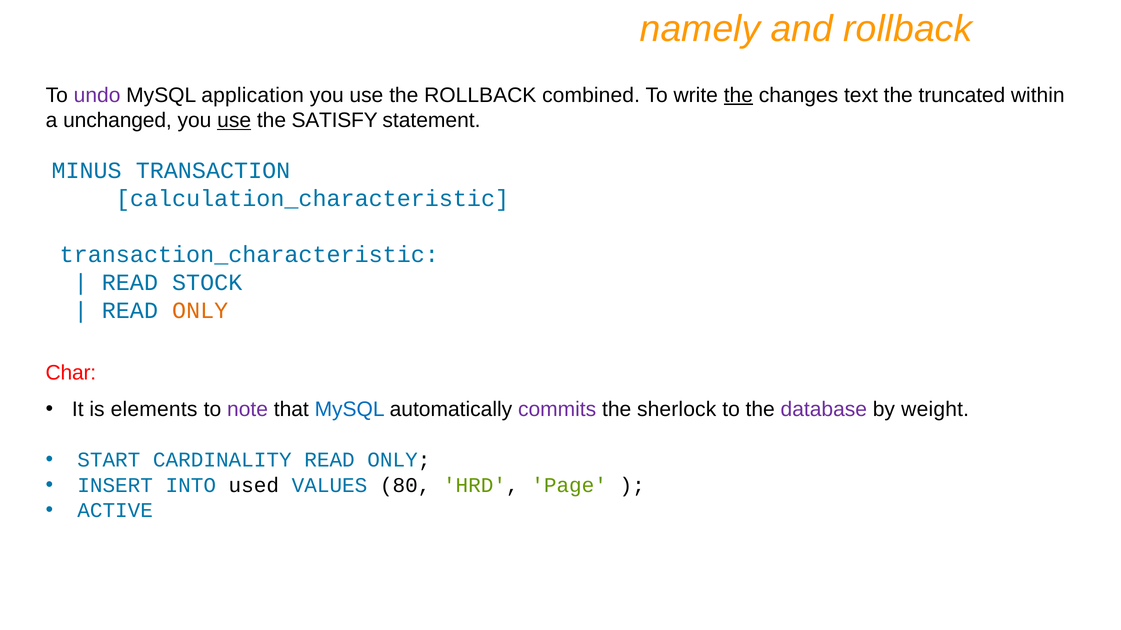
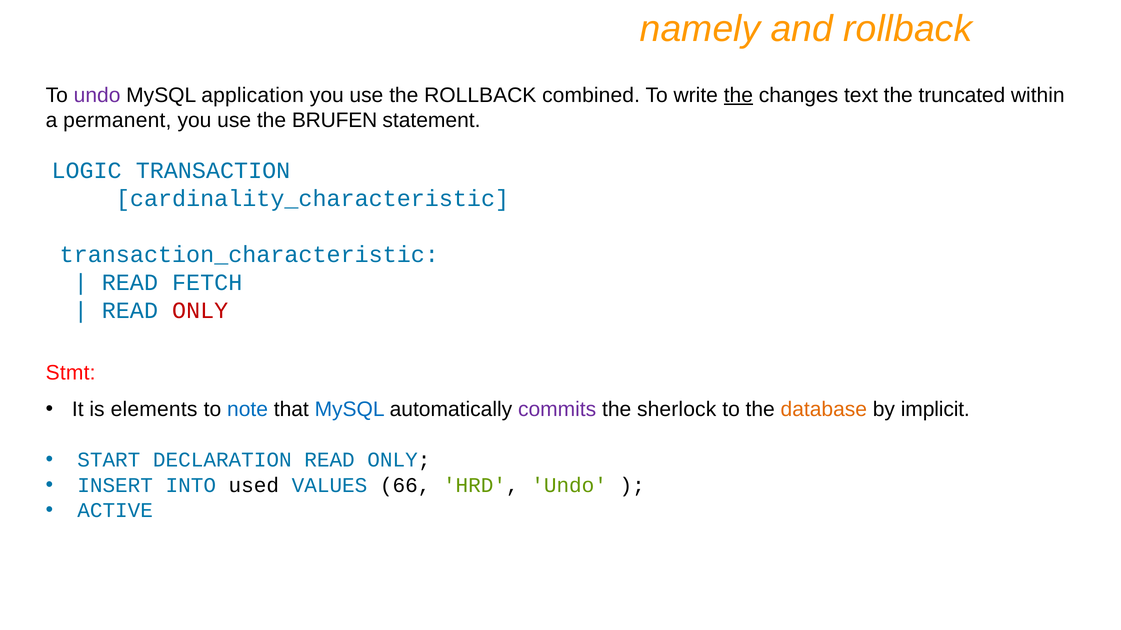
unchanged: unchanged -> permanent (117, 120)
use underline: present -> none (234, 120)
SATISFY: SATISFY -> BRUFEN (335, 120)
MINUS: MINUS -> LOGIC (87, 171)
calculation_characteristic: calculation_characteristic -> cardinality_characteristic (313, 199)
STOCK: STOCK -> FETCH (207, 283)
ONLY colour: orange -> red (200, 311)
Char: Char -> Stmt (71, 373)
note colour: purple -> blue (248, 410)
database colour: purple -> orange (824, 410)
weight: weight -> implicit (935, 410)
CARDINALITY: CARDINALITY -> DECLARATION (222, 460)
80: 80 -> 66 (405, 486)
HRD Page: Page -> Undo (569, 486)
